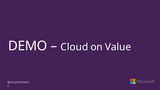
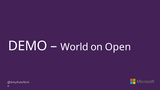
Cloud: Cloud -> World (74, 47)
Value: Value -> Open (118, 47)
